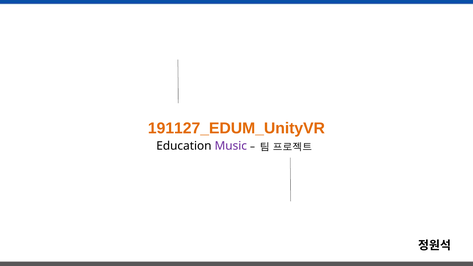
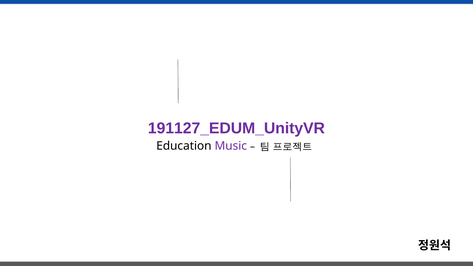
191127_EDUM_UnityVR colour: orange -> purple (236, 128)
